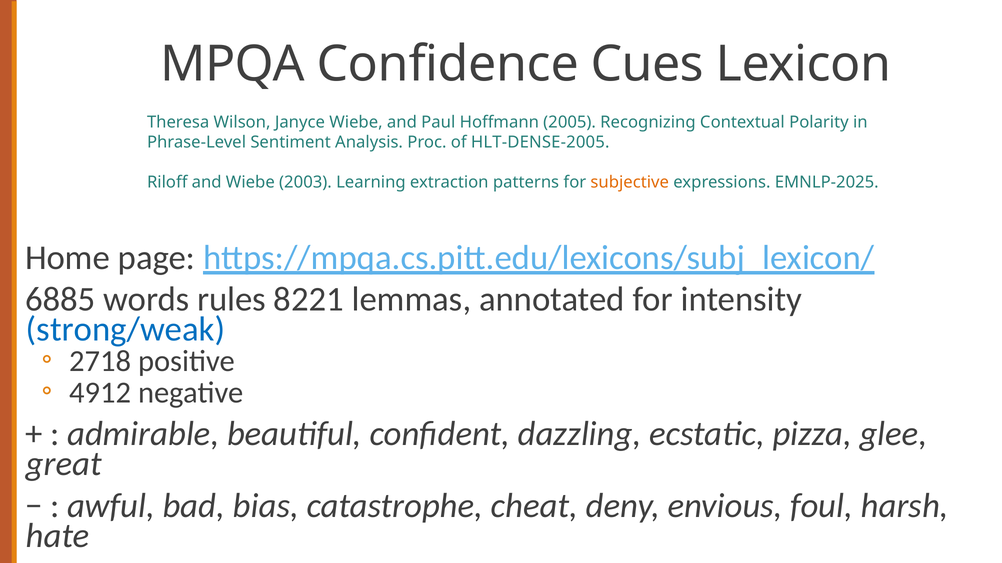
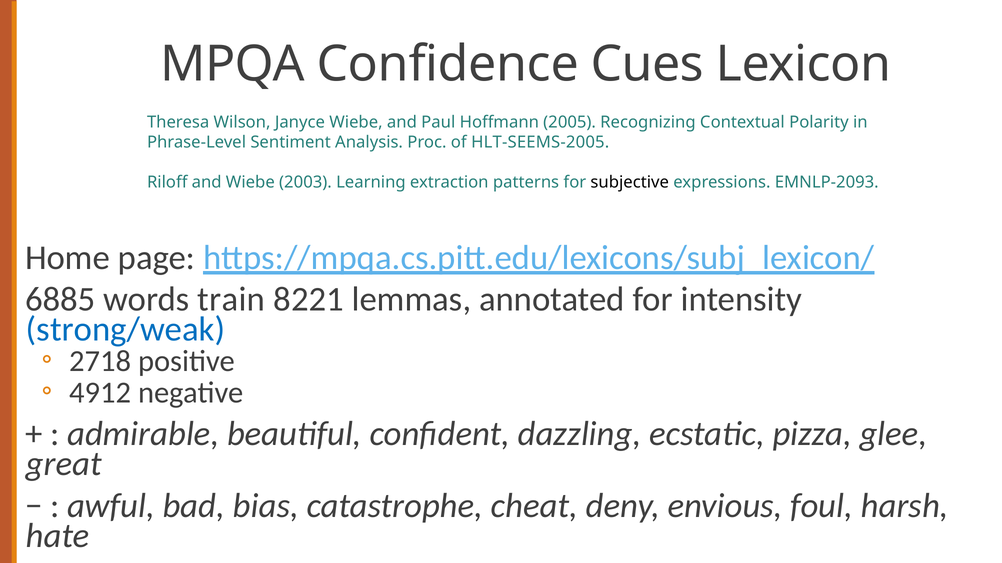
HLT-DENSE-2005: HLT-DENSE-2005 -> HLT-SEEMS-2005 (540, 143)
subjective colour: orange -> black (630, 183)
EMNLP-2025: EMNLP-2025 -> EMNLP-2093 (827, 183)
rules: rules -> train (231, 300)
